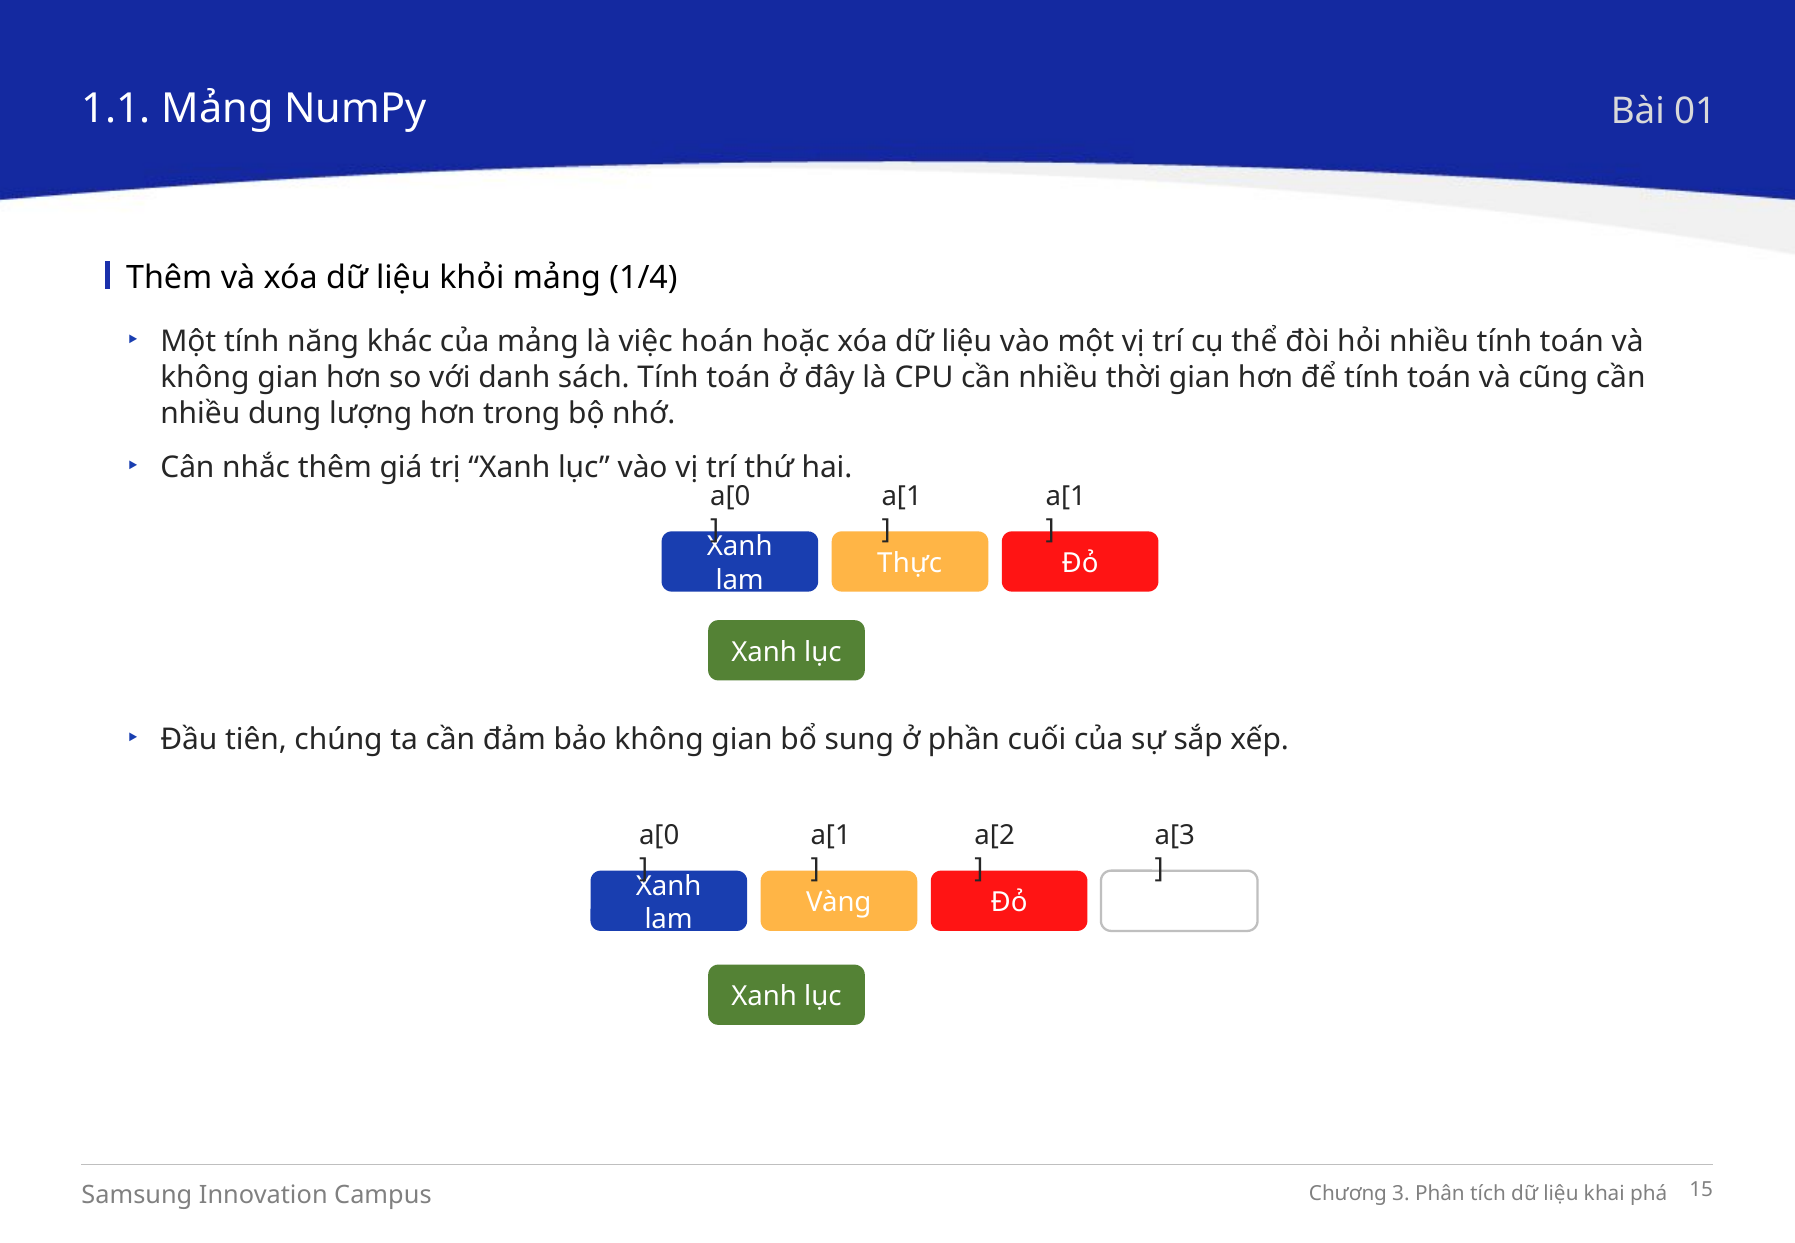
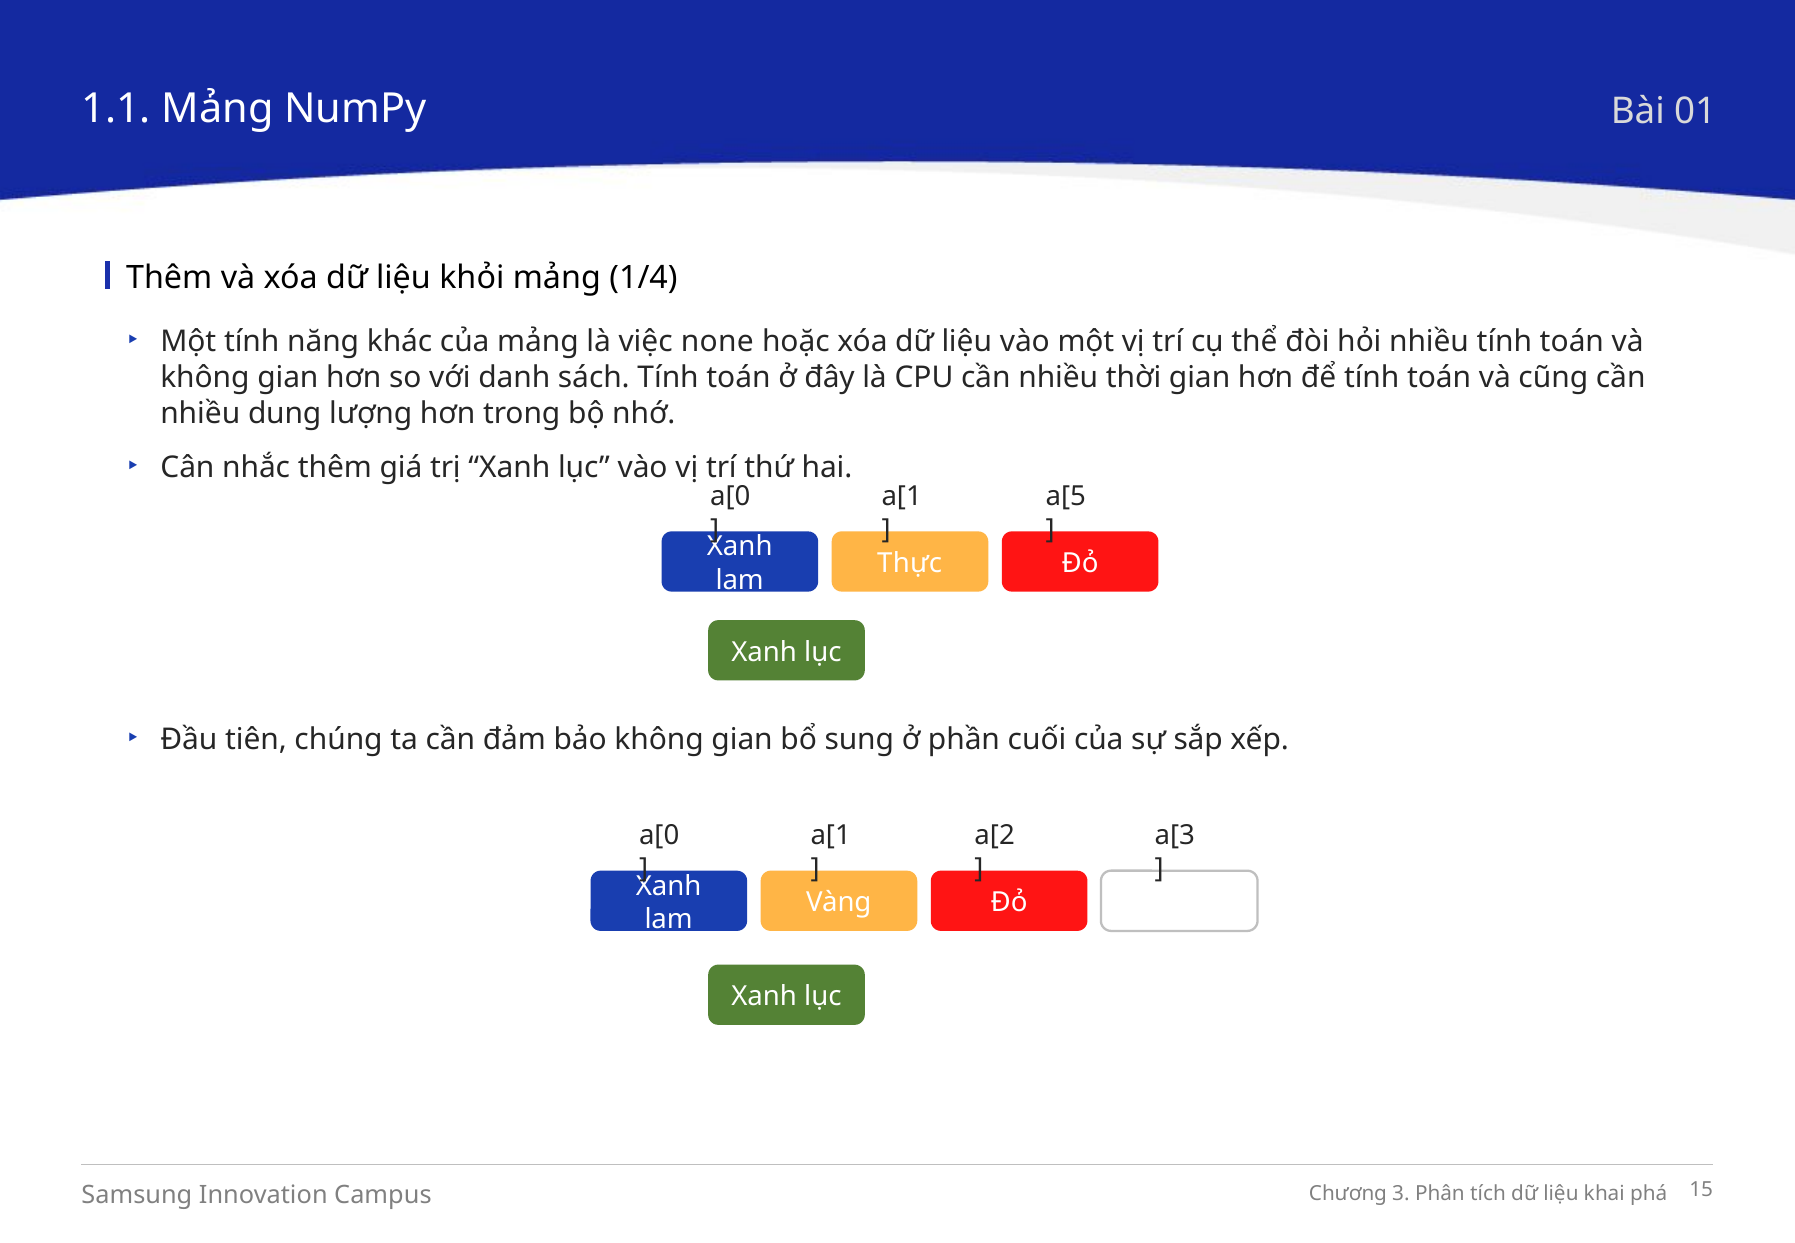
hoán: hoán -> none (717, 341)
a[1: a[1 -> a[5 (1066, 496)
